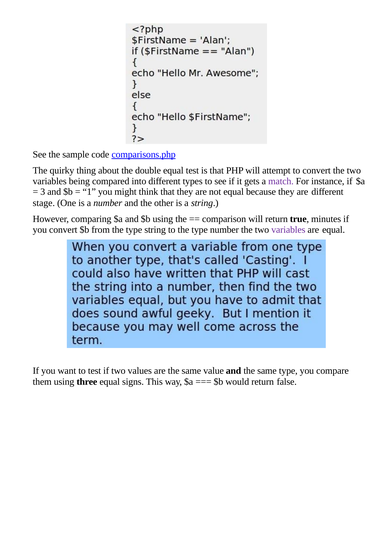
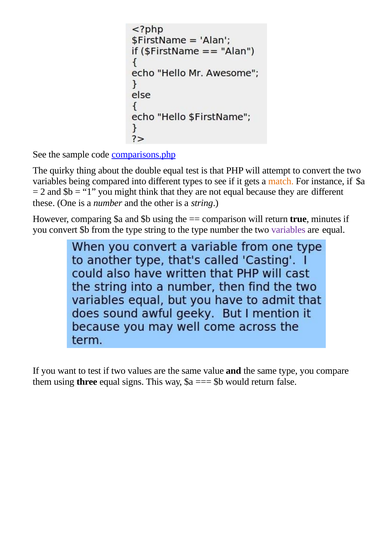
match colour: purple -> orange (281, 181)
3: 3 -> 2 (43, 192)
stage: stage -> these (44, 203)
